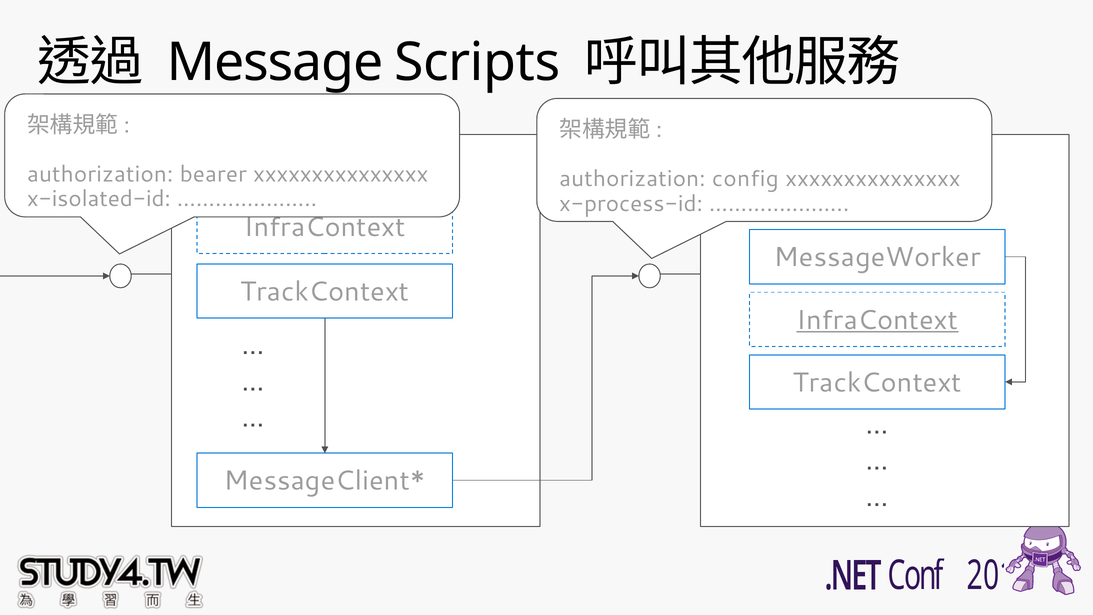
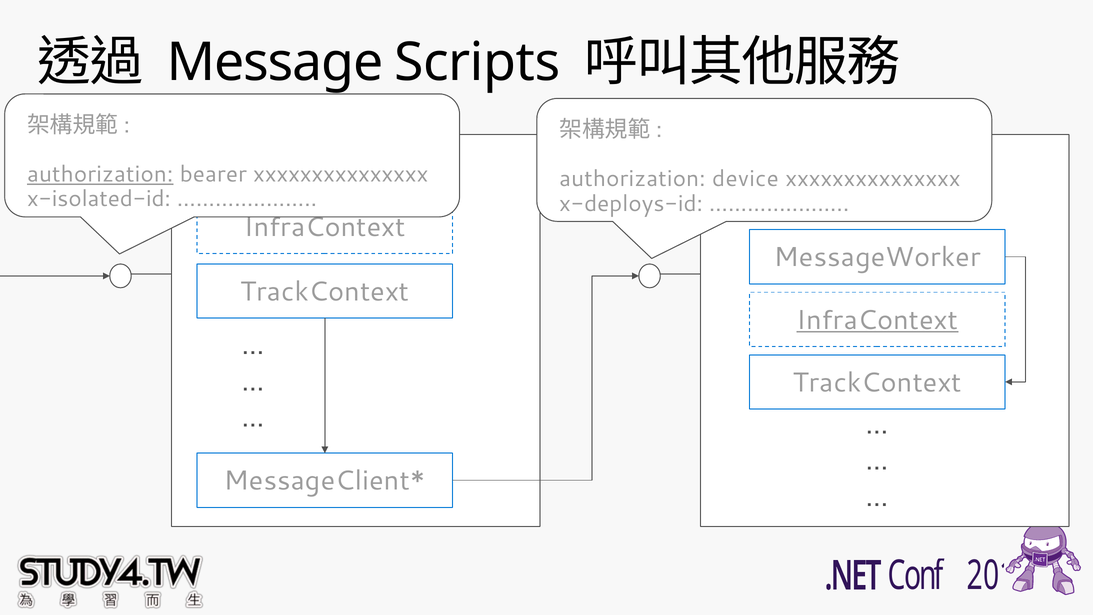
authorization underline: none -> present (100, 174)
config: config -> device (745, 179)
x-process-id: x-process-id -> x-deploys-id (631, 203)
